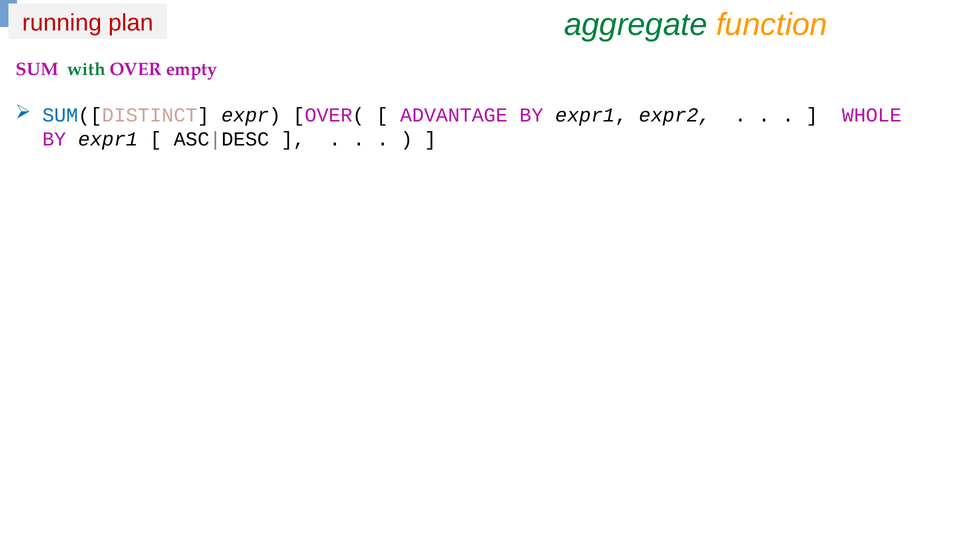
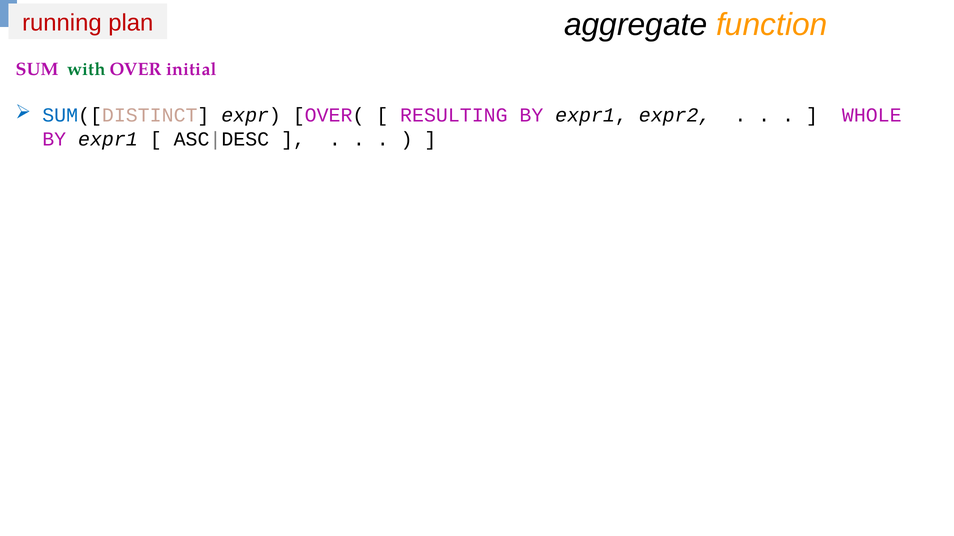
aggregate colour: green -> black (636, 25)
empty: empty -> initial (191, 70)
ADVANTAGE: ADVANTAGE -> RESULTING (454, 115)
